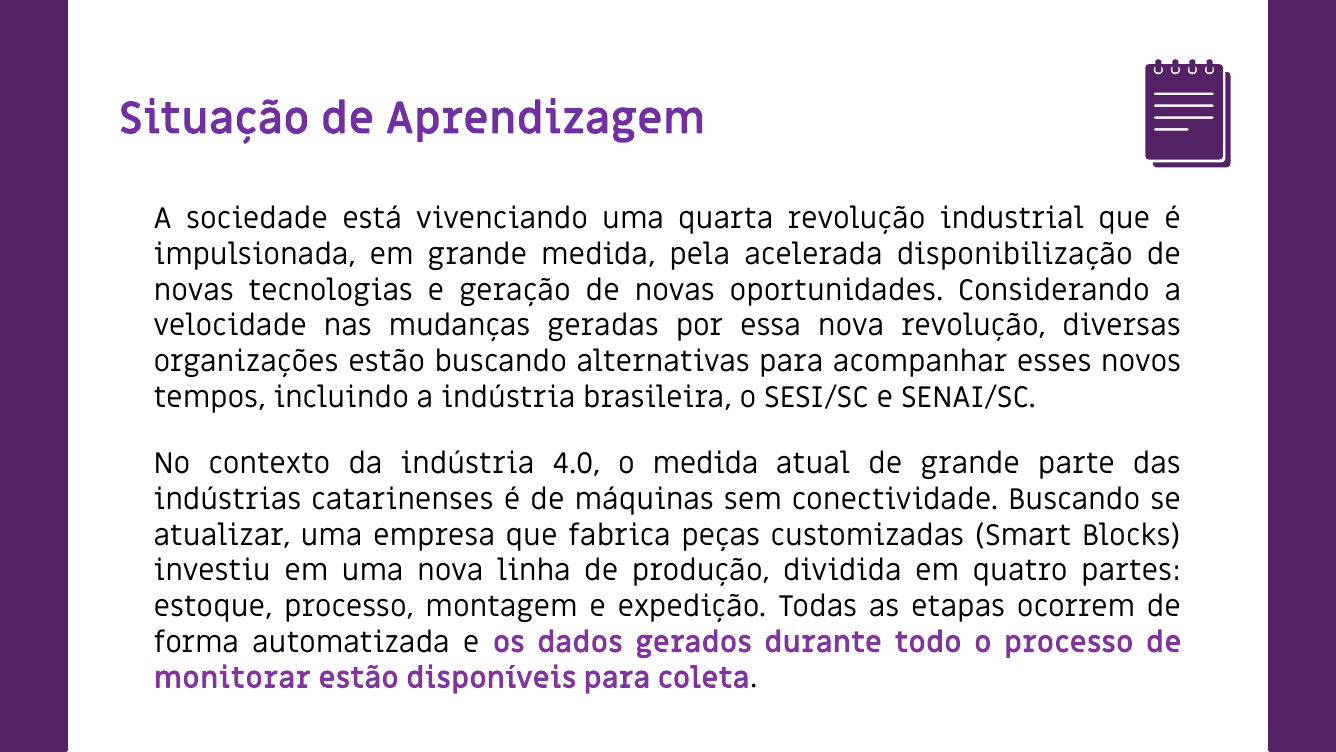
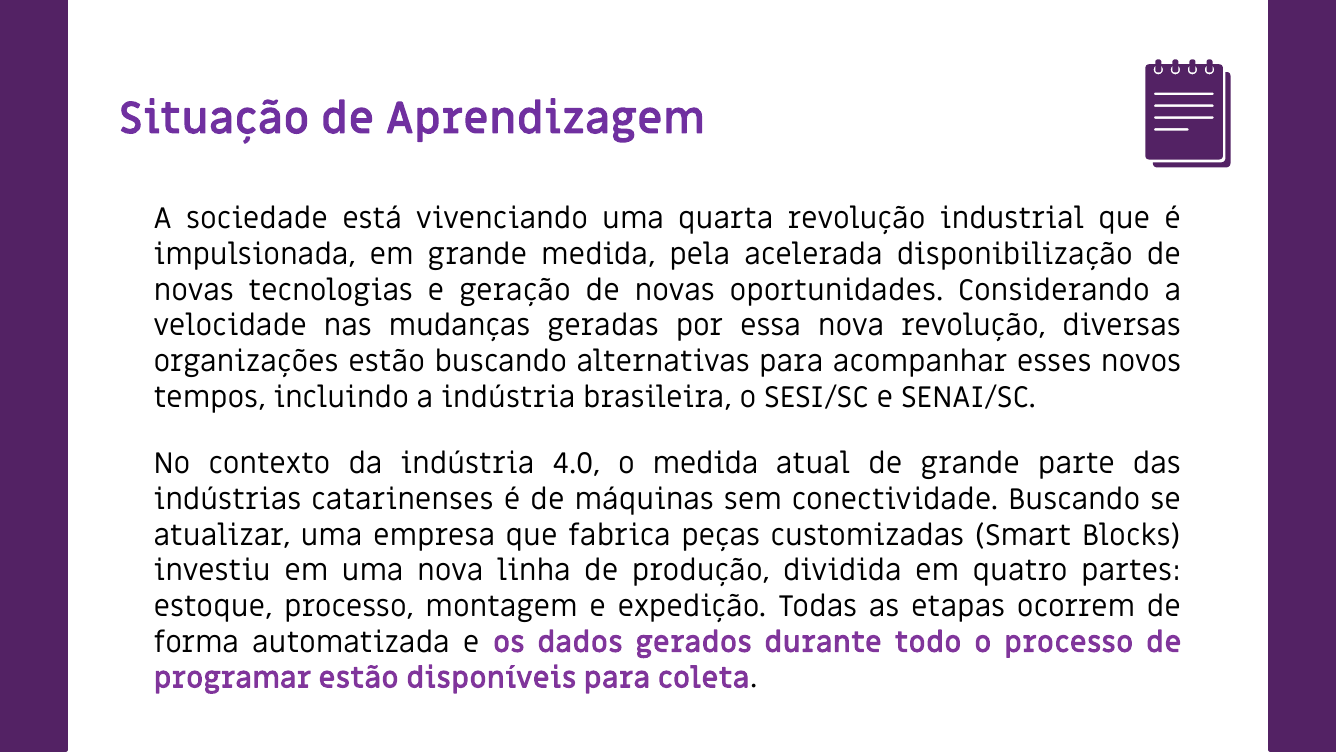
monitorar: monitorar -> programar (232, 678)
